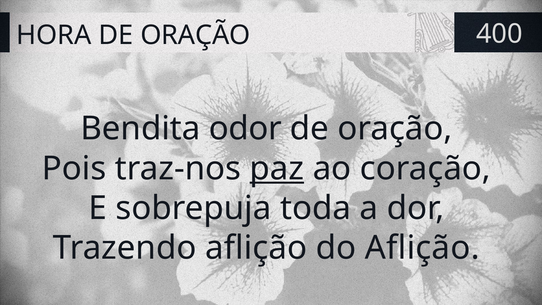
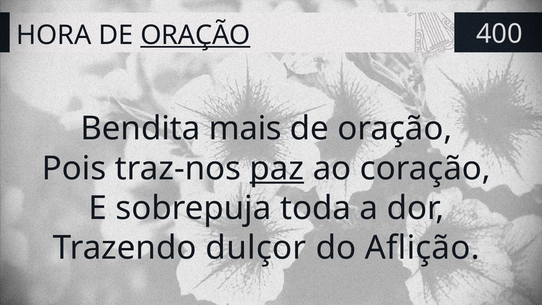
ORAÇÃO underline: none -> present (195, 35)
odor: odor -> mais (245, 129)
Trazendo aflição: aflição -> dulçor (256, 248)
